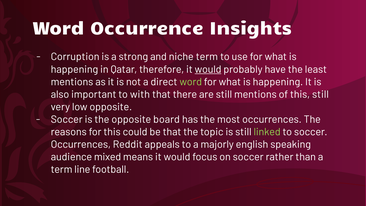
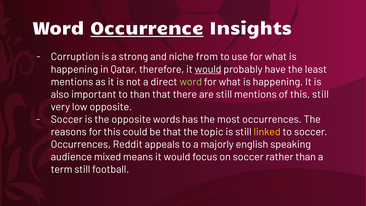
Occurrence underline: none -> present (147, 29)
niche term: term -> from (207, 57)
to with: with -> than (140, 94)
board: board -> words (167, 119)
linked colour: light green -> yellow (267, 132)
term line: line -> still (82, 169)
